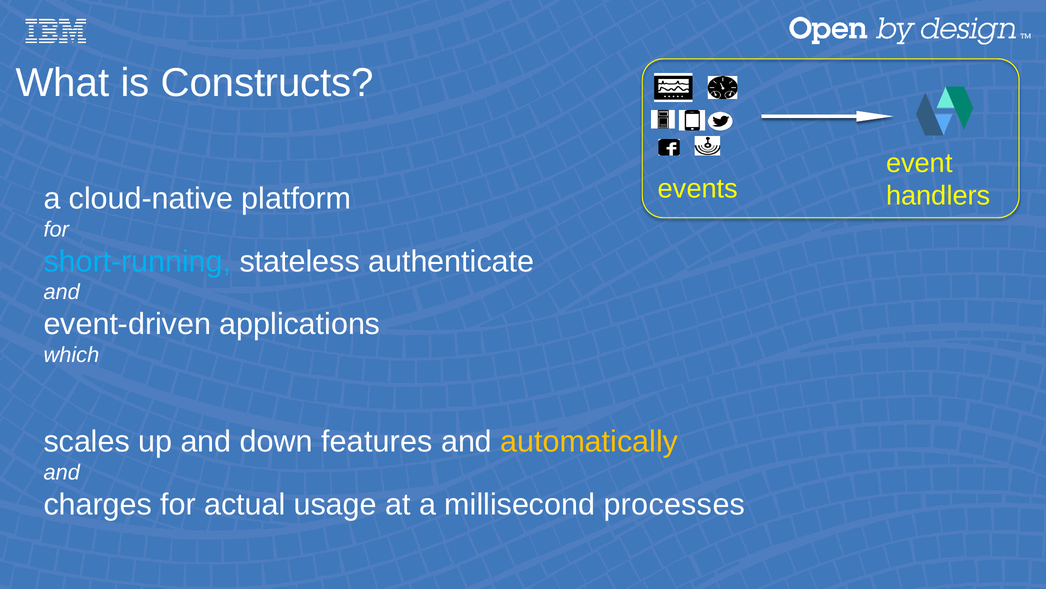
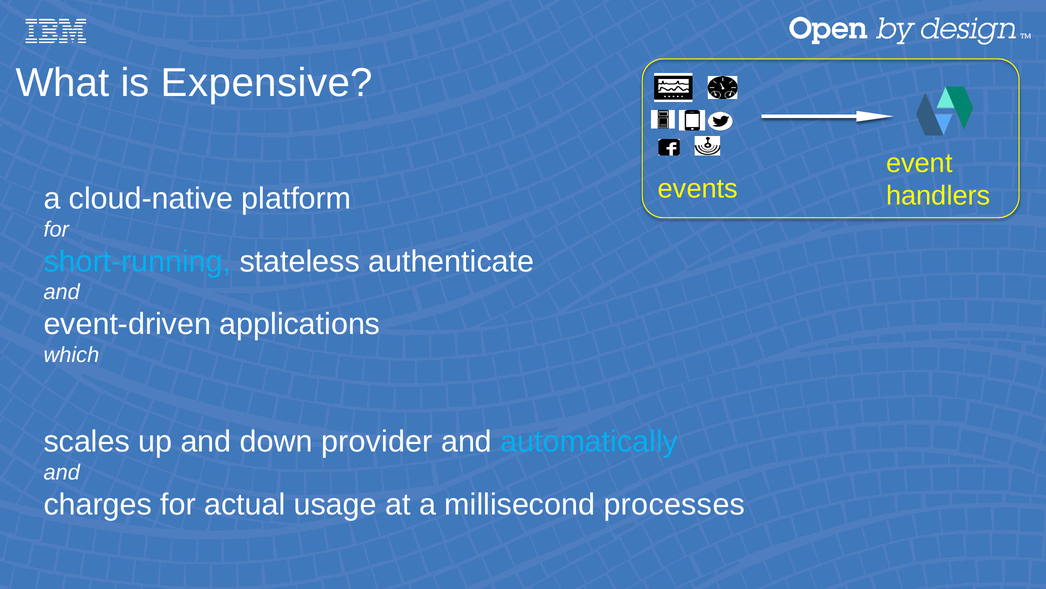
Constructs: Constructs -> Expensive (267, 83)
features: features -> provider (377, 441)
automatically colour: yellow -> light blue (589, 441)
